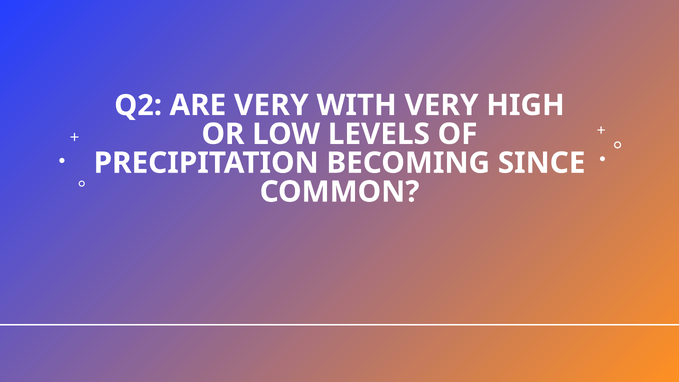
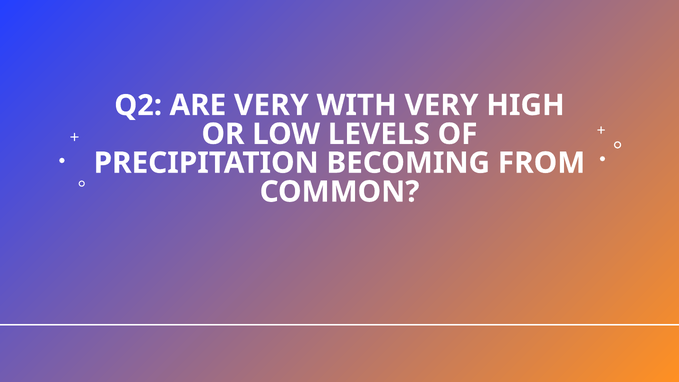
SINCE: SINCE -> FROM (542, 163)
